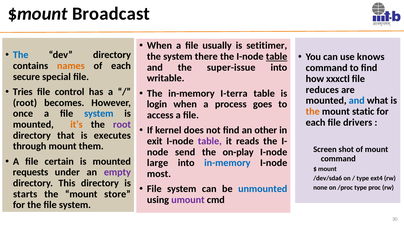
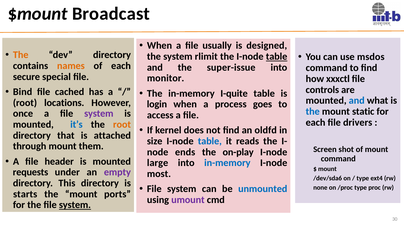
setitimer: setitimer -> designed (267, 46)
The colour: blue -> orange (21, 55)
knows: knows -> msdos (371, 57)
there: there -> rlimit (206, 57)
writable: writable -> monitor (166, 78)
reduces: reduces -> controls (322, 90)
Tries: Tries -> Bind (23, 92)
control: control -> cached (70, 92)
I-terra: I-terra -> I-quite (234, 94)
becomes: becomes -> locations (64, 103)
the colour: orange -> blue (313, 112)
system colour: blue -> purple (99, 114)
it’s colour: orange -> blue (76, 125)
root colour: purple -> orange (122, 125)
other: other -> oldfd (266, 130)
executes: executes -> attached (112, 136)
exit: exit -> size (155, 141)
table colour: purple -> blue (210, 141)
send: send -> ends (185, 152)
certain: certain -> header (59, 162)
store: store -> ports (117, 194)
system underline: none -> present (75, 205)
